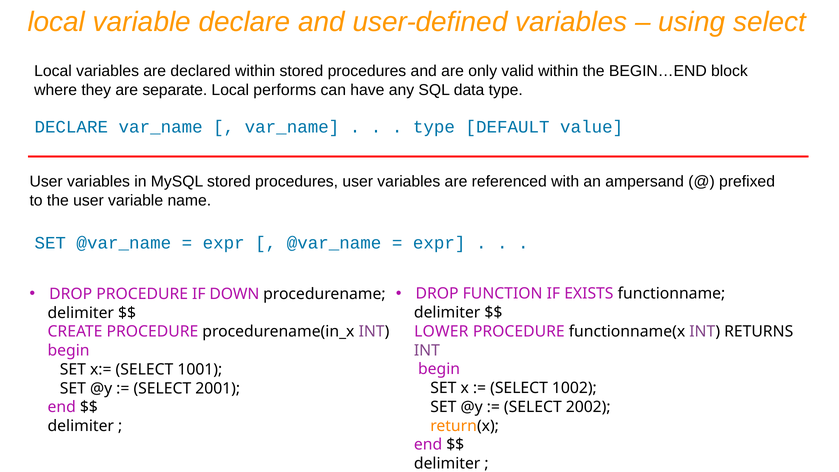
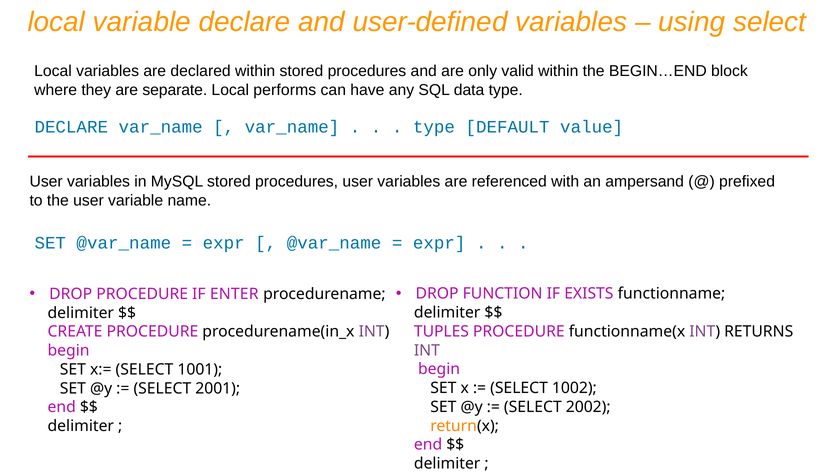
DOWN: DOWN -> ENTER (234, 294)
LOWER: LOWER -> TUPLES (441, 331)
